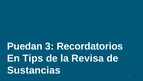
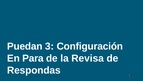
Recordatorios: Recordatorios -> Configuración (90, 46)
Tips: Tips -> Para (33, 58)
Sustancias: Sustancias -> Respondas (34, 70)
